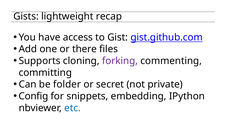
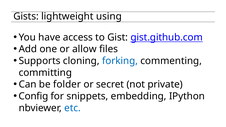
recap: recap -> using (109, 16)
there: there -> allow (84, 49)
forking colour: purple -> blue (120, 61)
